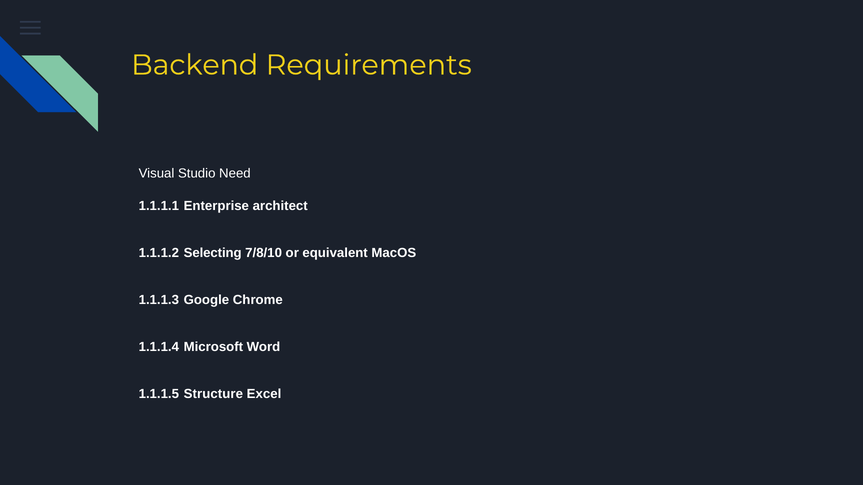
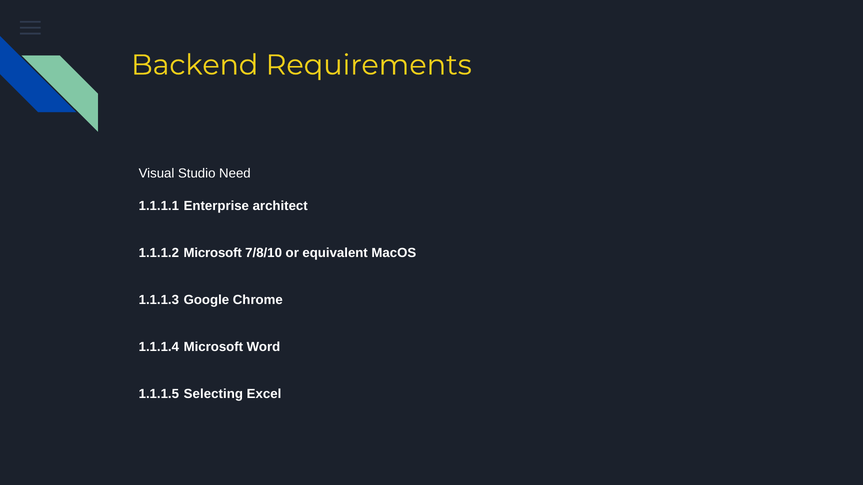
1.1.1.2 Selecting: Selecting -> Microsoft (213, 253)
Structure: Structure -> Selecting (213, 394)
